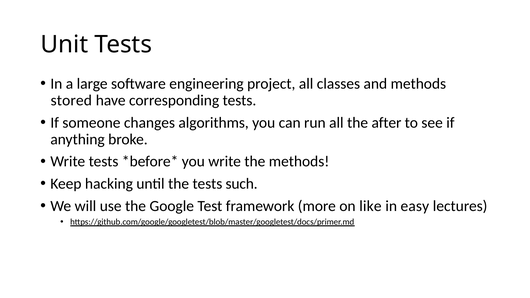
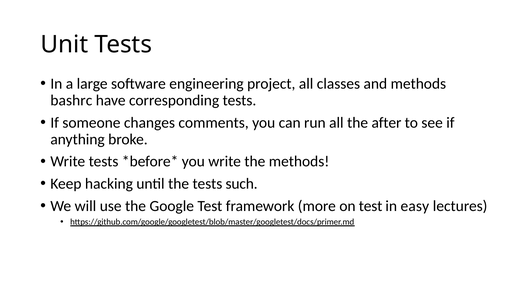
stored: stored -> bashrc (71, 100)
algorithms: algorithms -> comments (214, 123)
on like: like -> test (371, 206)
